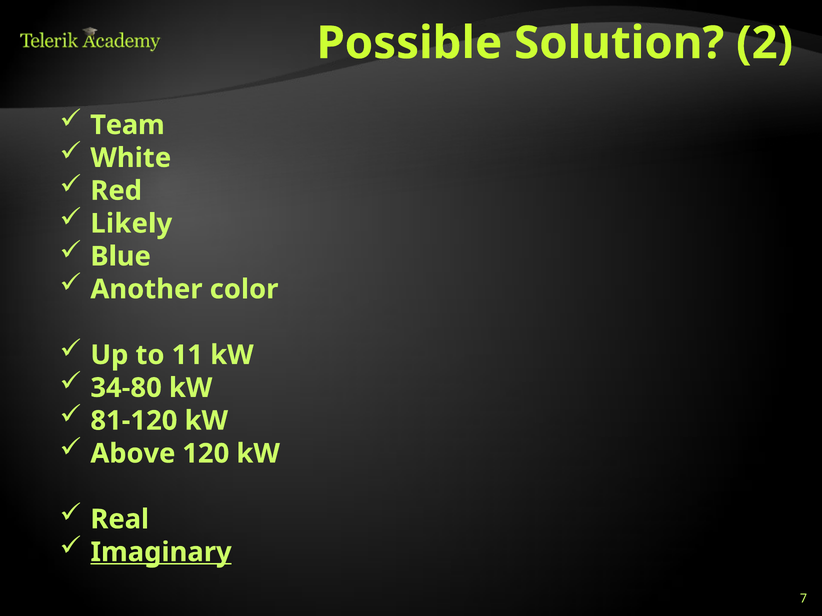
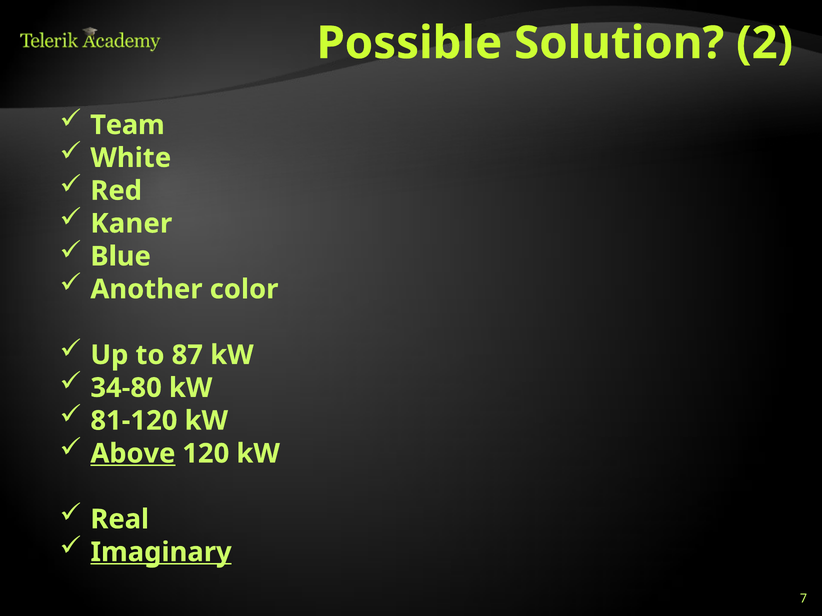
Likely: Likely -> Kaner (131, 224)
11: 11 -> 87 (187, 355)
Above underline: none -> present (133, 454)
